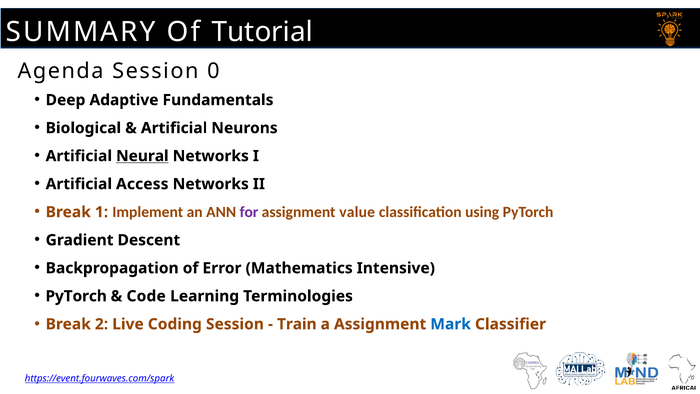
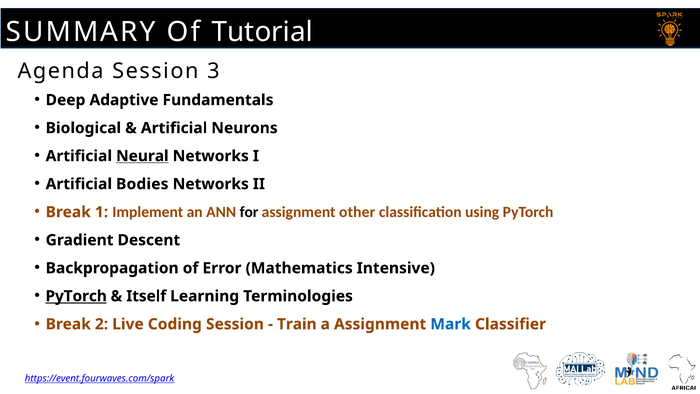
0: 0 -> 3 (213, 71)
Access: Access -> Bodies (142, 184)
for colour: purple -> black (249, 212)
value: value -> other (357, 212)
PyTorch underline: none -> present (76, 296)
Code: Code -> Itself (146, 296)
